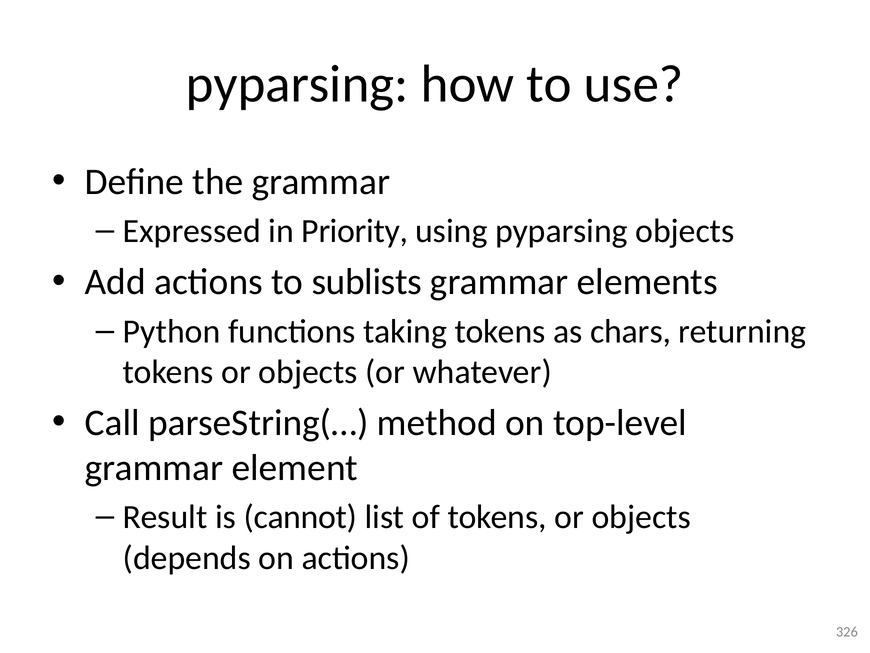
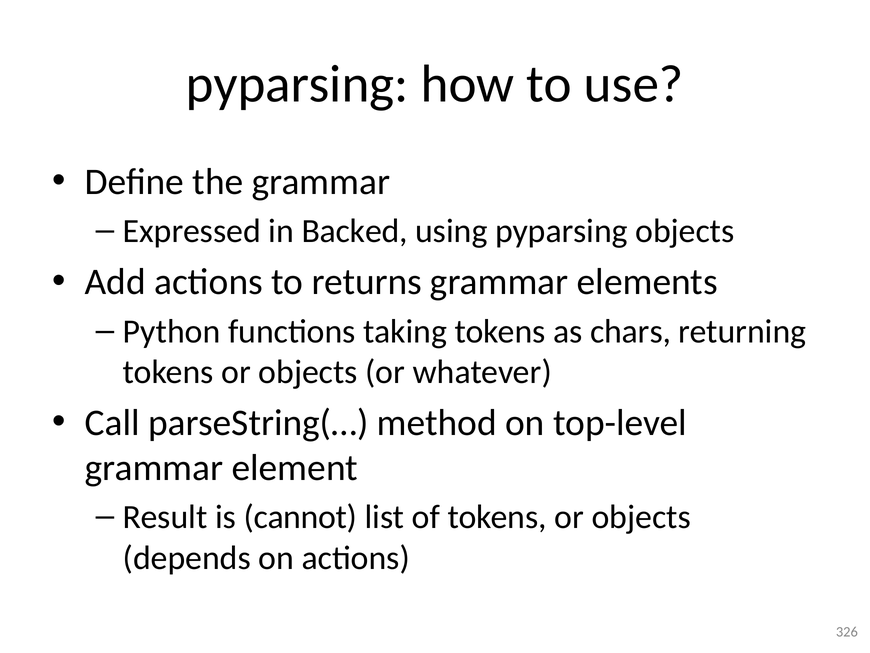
Priority: Priority -> Backed (355, 231)
sublists: sublists -> returns (367, 282)
